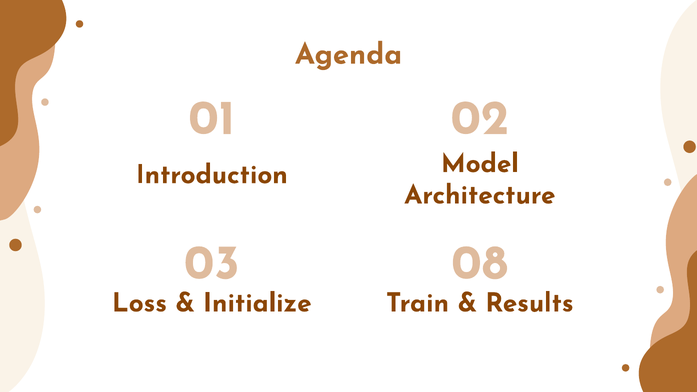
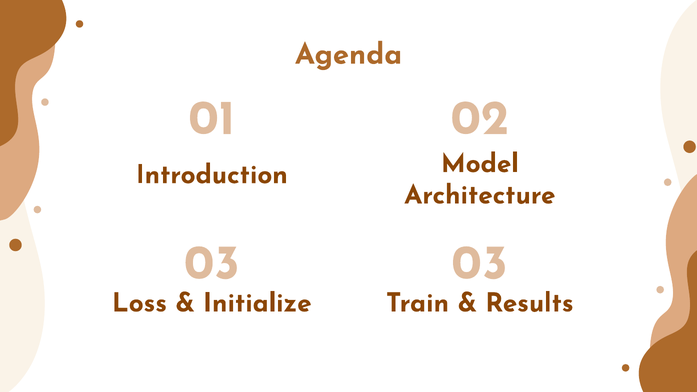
03 08: 08 -> 03 (480, 263)
